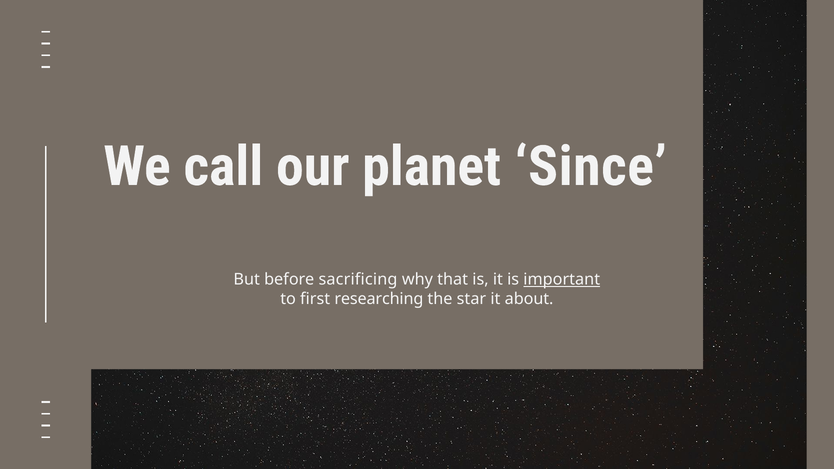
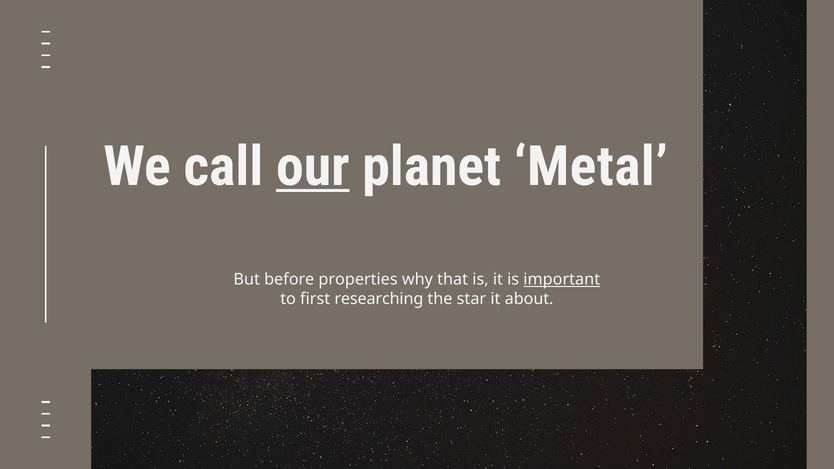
our underline: none -> present (313, 167)
Since: Since -> Metal (591, 167)
sacrificing: sacrificing -> properties (358, 280)
